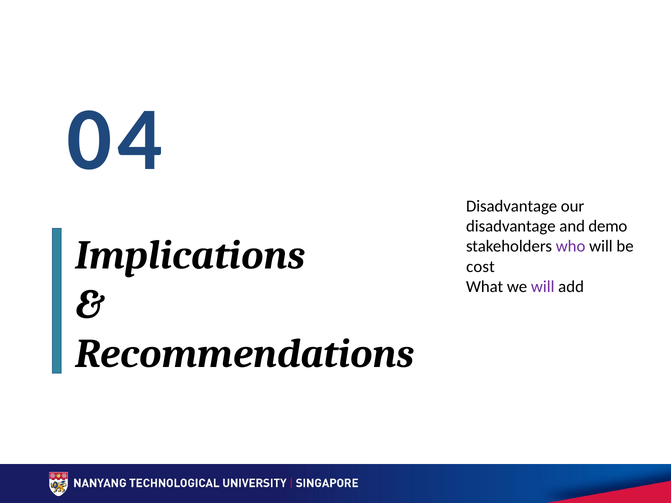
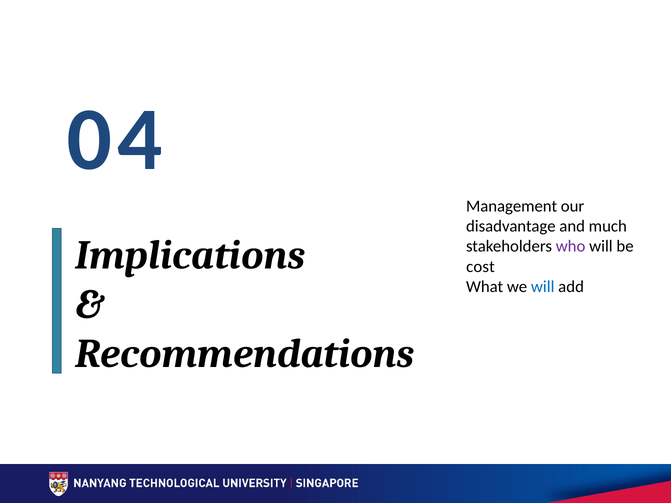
Disadvantage: Disadvantage -> Management (512, 206)
demo: demo -> much (608, 226)
will colour: purple -> blue (543, 287)
